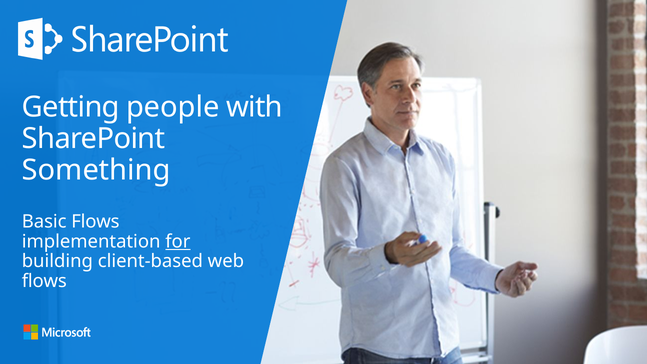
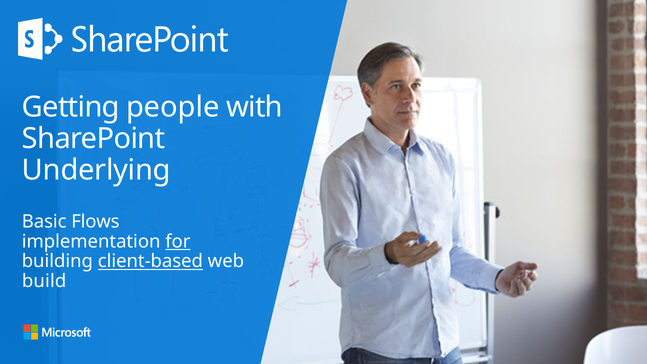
Something: Something -> Underlying (96, 170)
client-based underline: none -> present (150, 261)
flows: flows -> build (44, 281)
